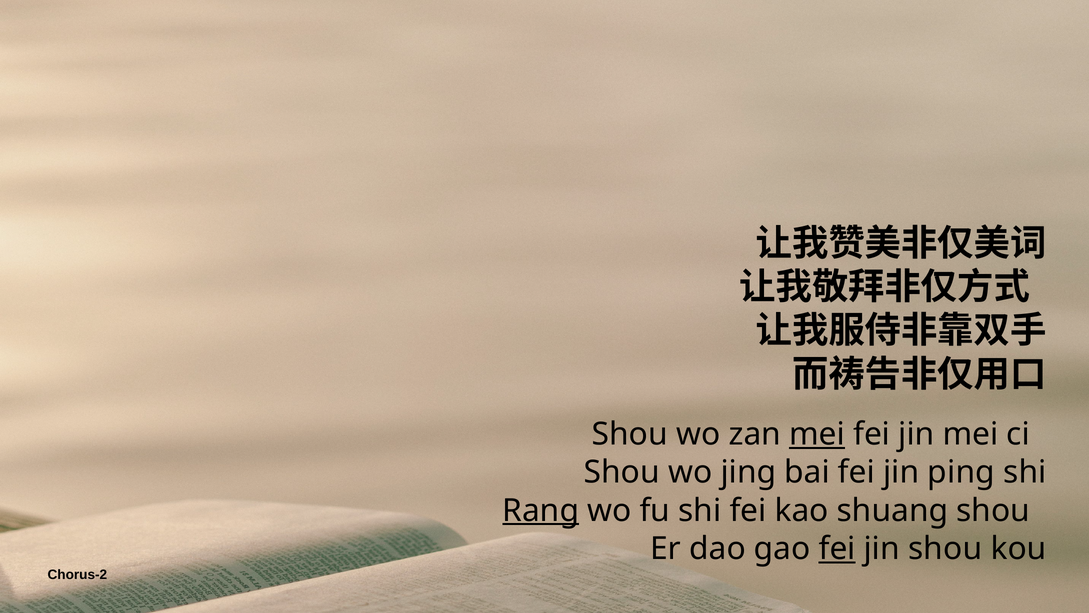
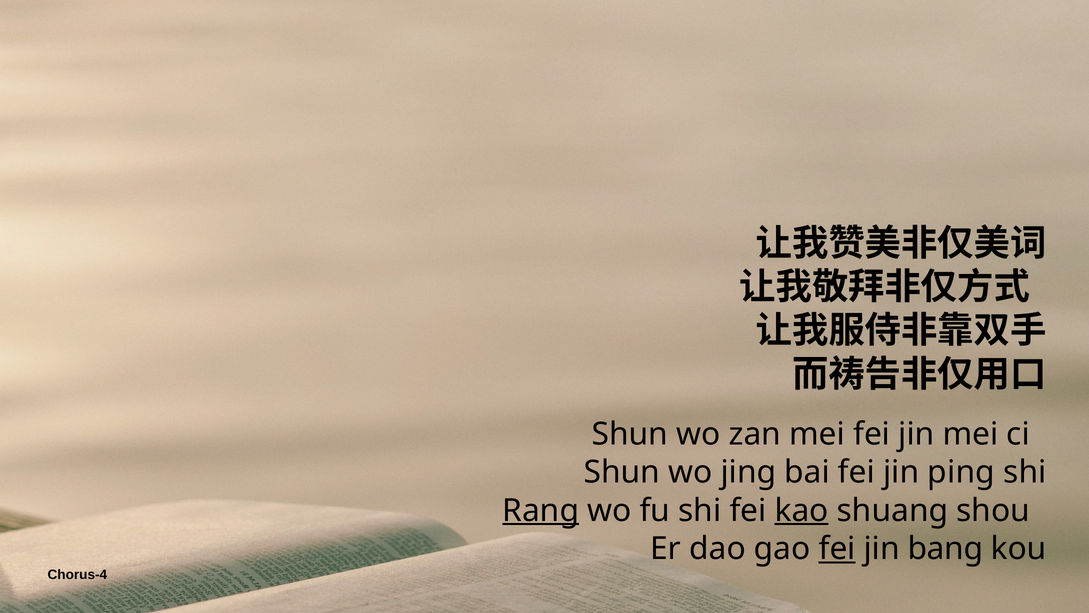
Shou: Shou -> Shun (630, 434)
mei underline: present -> none (817, 434)
Shou: Shou -> Shun (622, 472)
kao underline: none -> present (802, 510)
jin shou: shou -> bang (945, 548)
Chorus-2: Chorus-2 -> Chorus-4 (77, 574)
